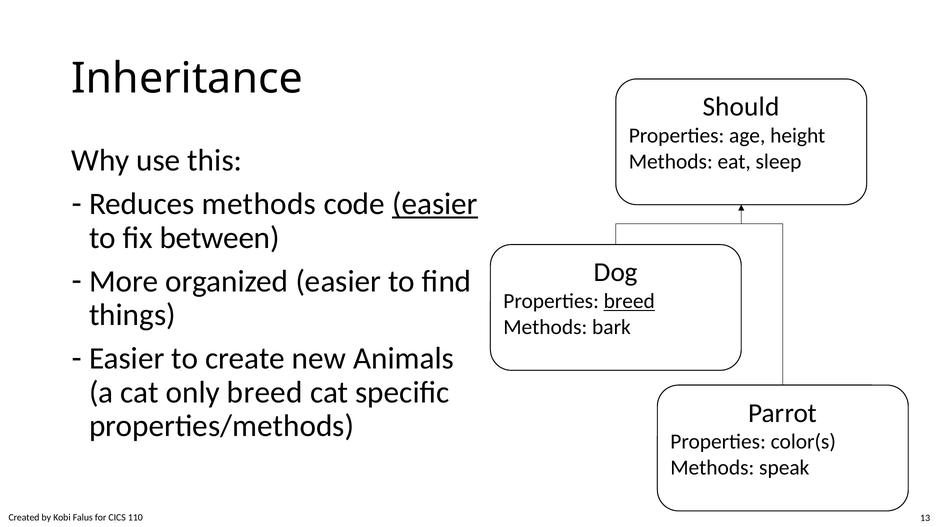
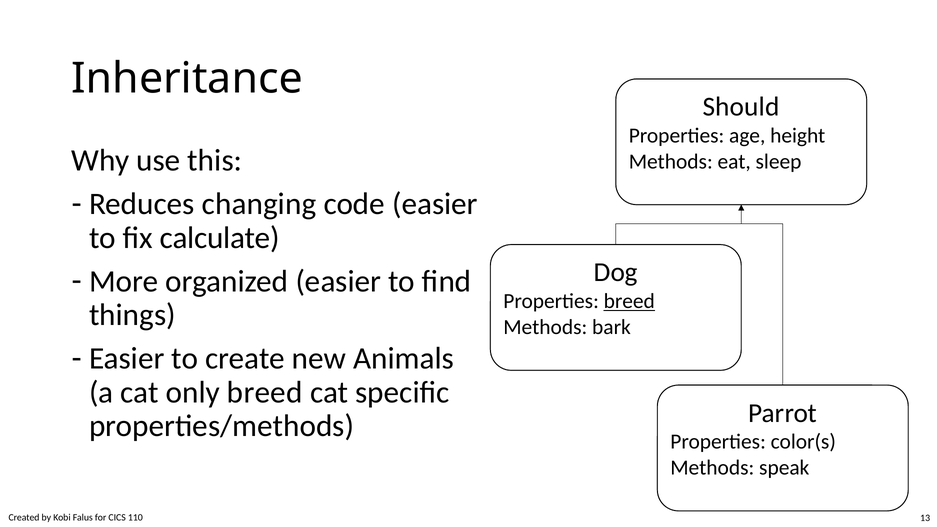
Reduces methods: methods -> changing (259, 204)
easier underline: present -> none (435, 204)
between: between -> calculate (220, 238)
